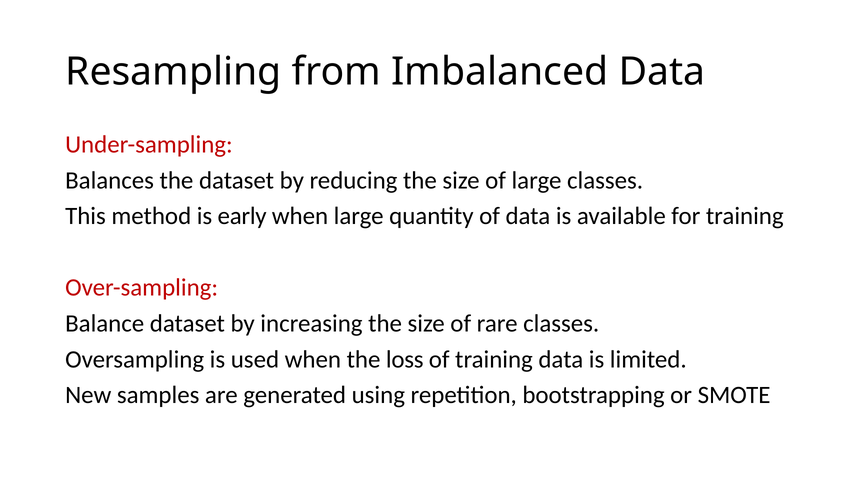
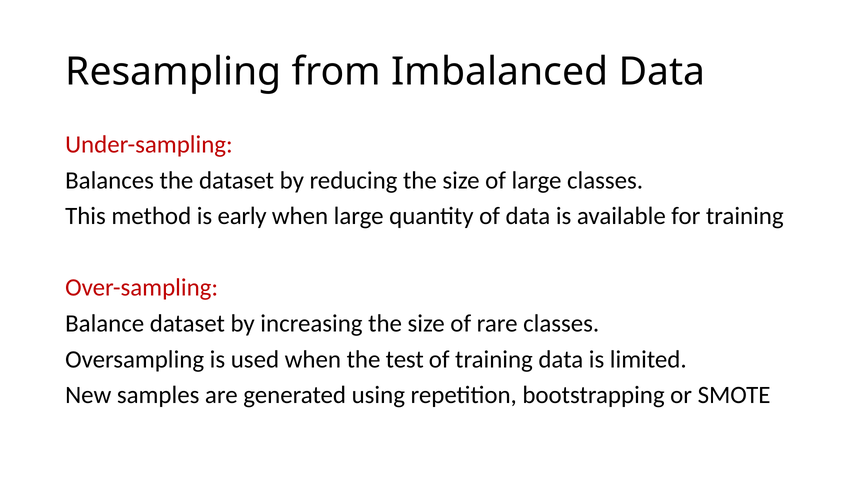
loss: loss -> test (405, 359)
